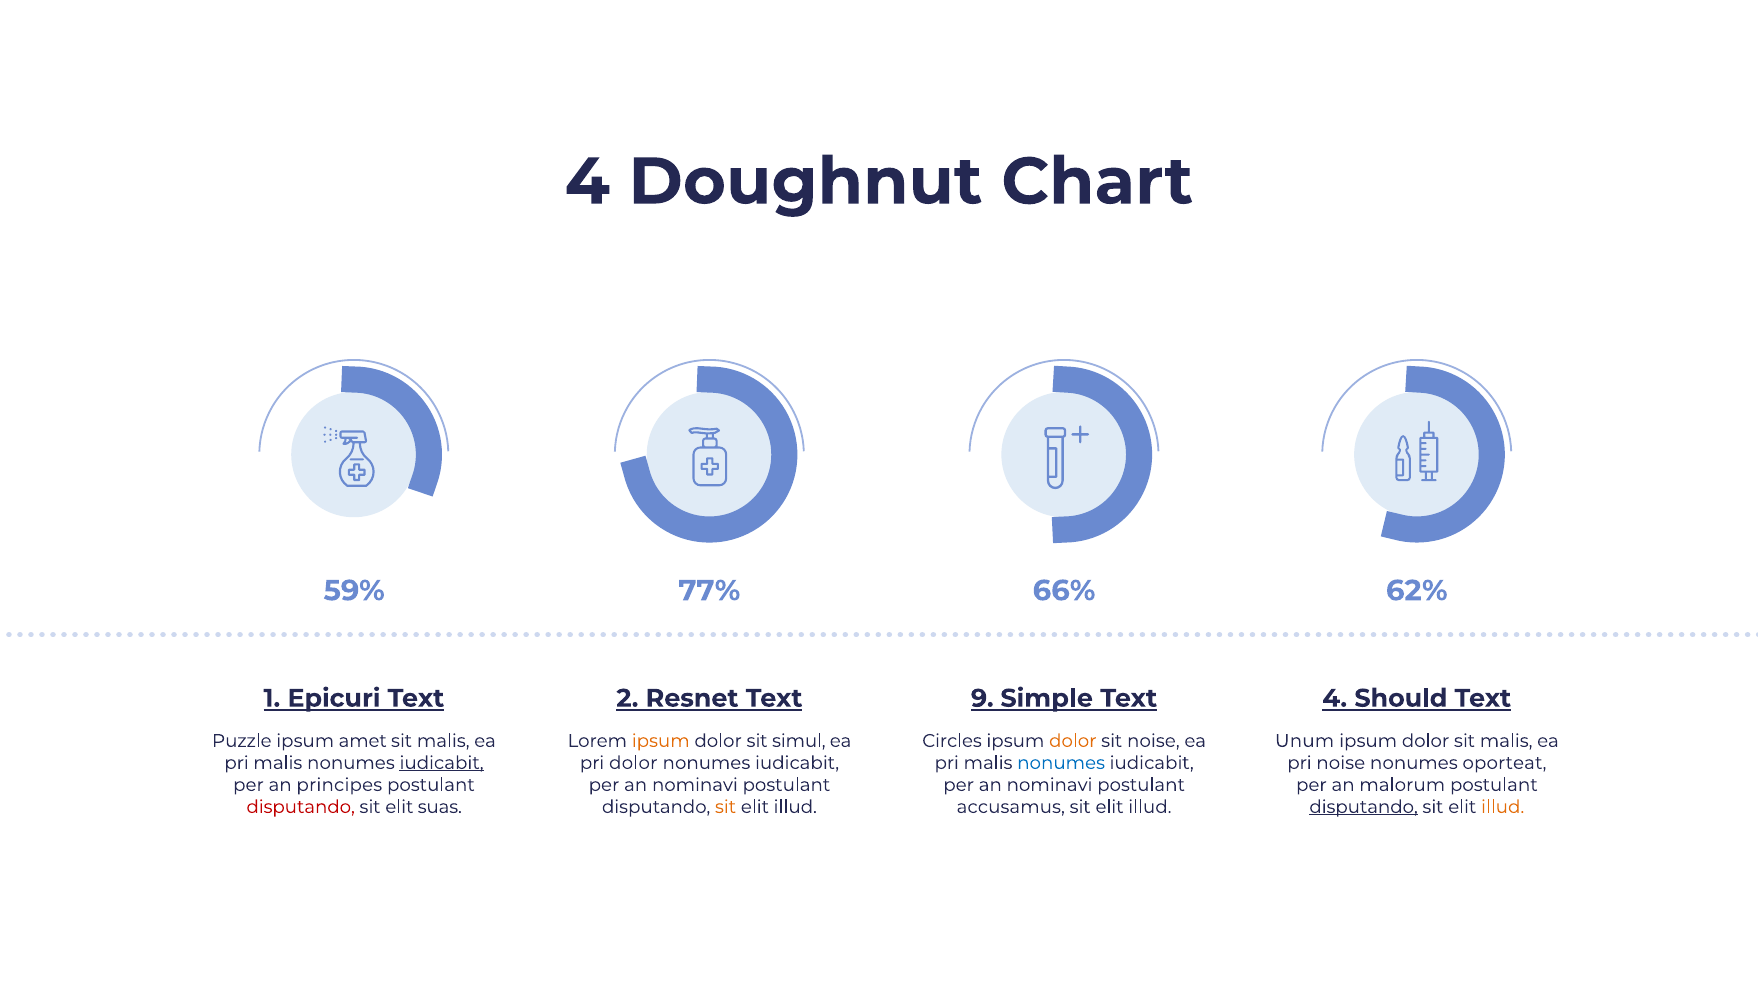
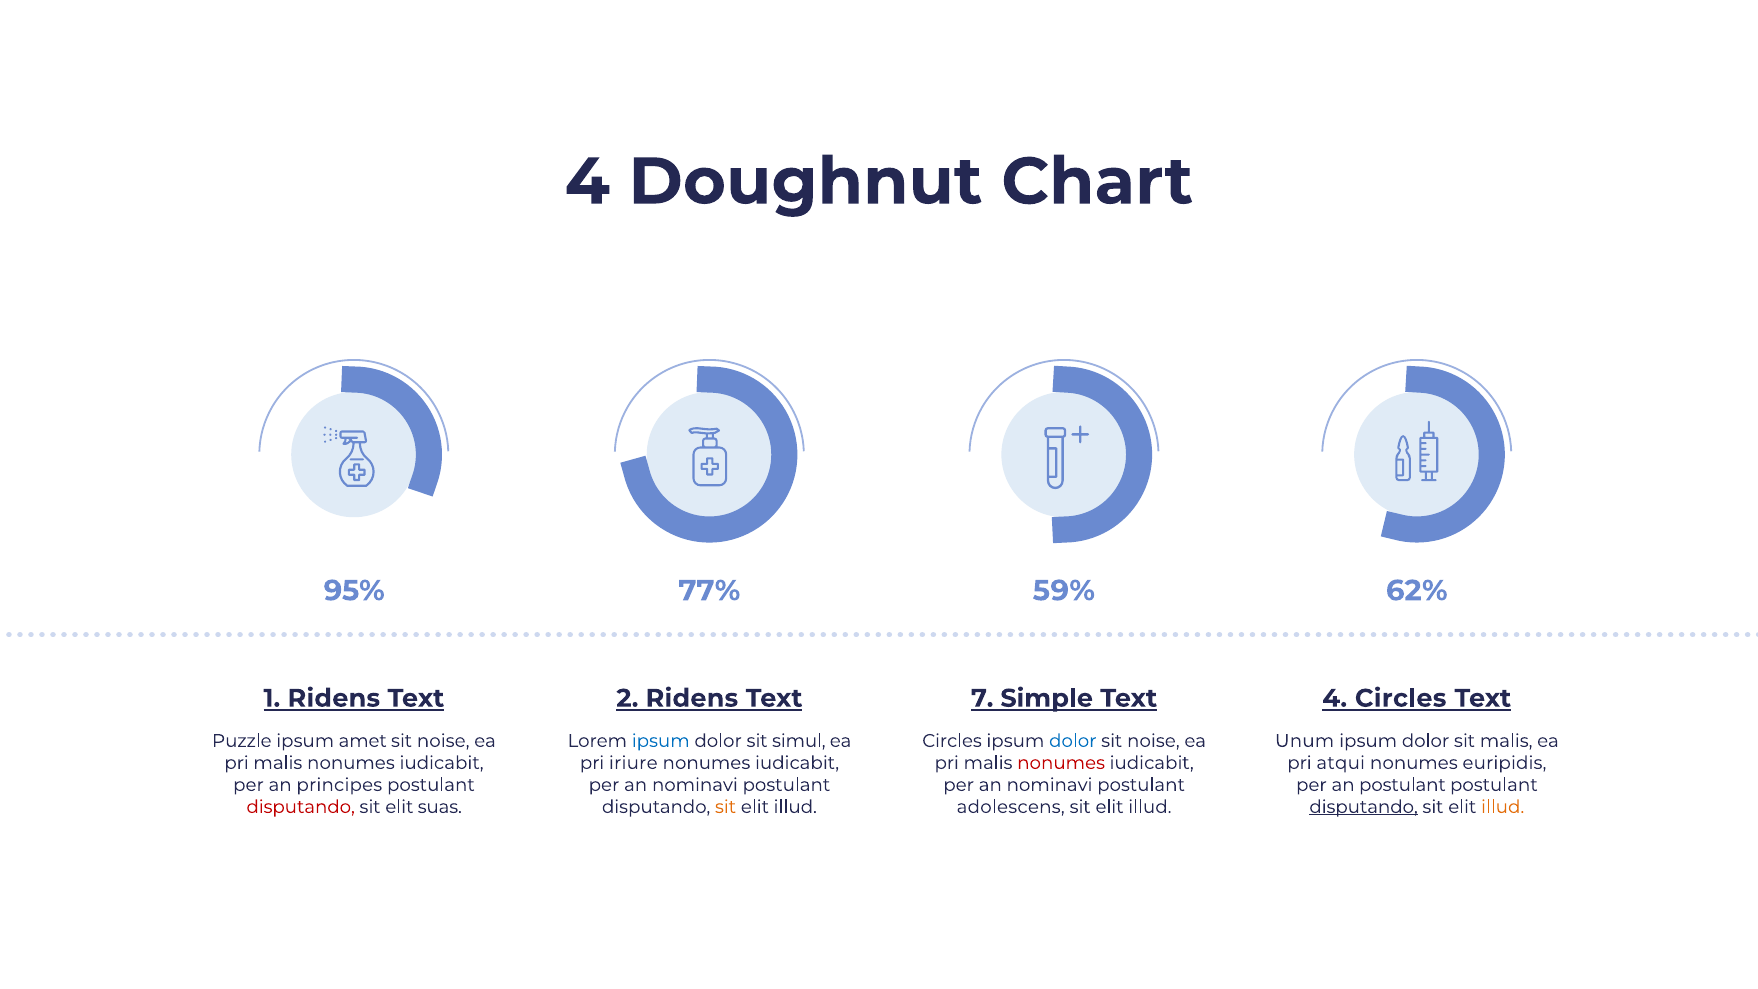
59%: 59% -> 95% (354, 591)
66%: 66% -> 59% (1064, 591)
1 Epicuri: Epicuri -> Ridens (334, 698)
2 Resnet: Resnet -> Ridens (692, 698)
9: 9 -> 7 (982, 698)
4 Should: Should -> Circles (1401, 698)
malis: malis -> noise (443, 741)
ipsum colour: orange -> blue (661, 741)
dolor colour: orange -> blue (1073, 741)
iudicabit underline: present -> none (442, 763)
pri dolor: dolor -> iriure (633, 763)
nonumes colour: blue -> red (1061, 763)
pri noise: noise -> atqui (1341, 763)
oporteat: oporteat -> euripidis (1504, 763)
an malorum: malorum -> postulant (1402, 785)
accusamus: accusamus -> adolescens (1011, 807)
